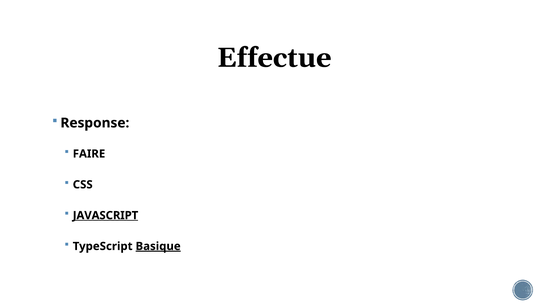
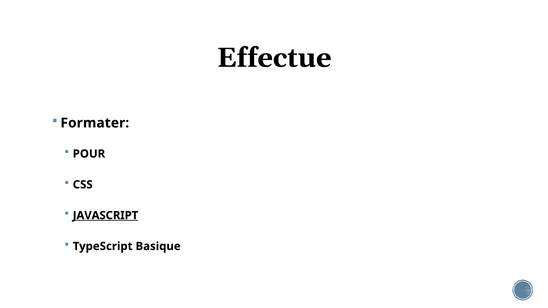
Response: Response -> Formater (95, 123)
FAIRE: FAIRE -> POUR (89, 154)
Basique underline: present -> none (158, 246)
